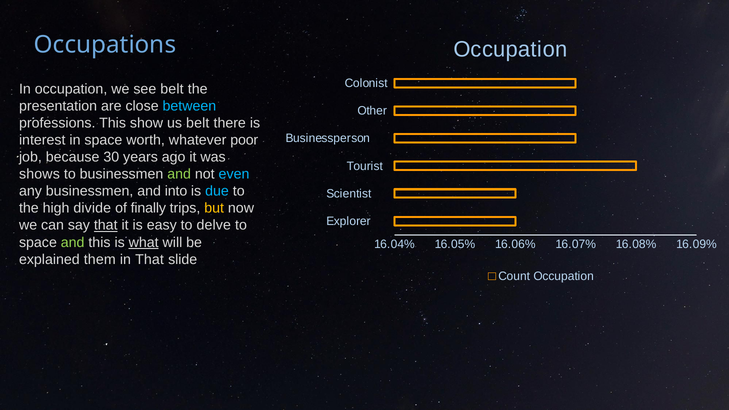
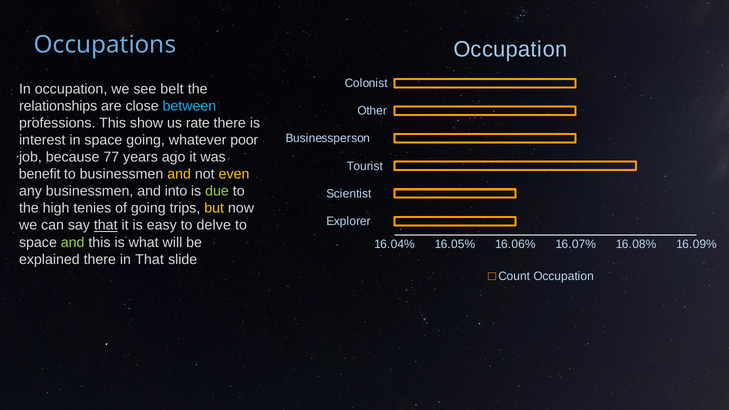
presentation: presentation -> relationships (58, 106)
us belt: belt -> rate (198, 123)
space worth: worth -> going (146, 140)
30: 30 -> 77 (111, 157)
shows: shows -> benefit (40, 174)
and colour: light green -> yellow (179, 174)
even colour: light blue -> yellow (234, 174)
due colour: light blue -> light green (217, 191)
divide: divide -> tenies (92, 208)
of finally: finally -> going (148, 208)
what underline: present -> none (144, 242)
explained them: them -> there (100, 259)
